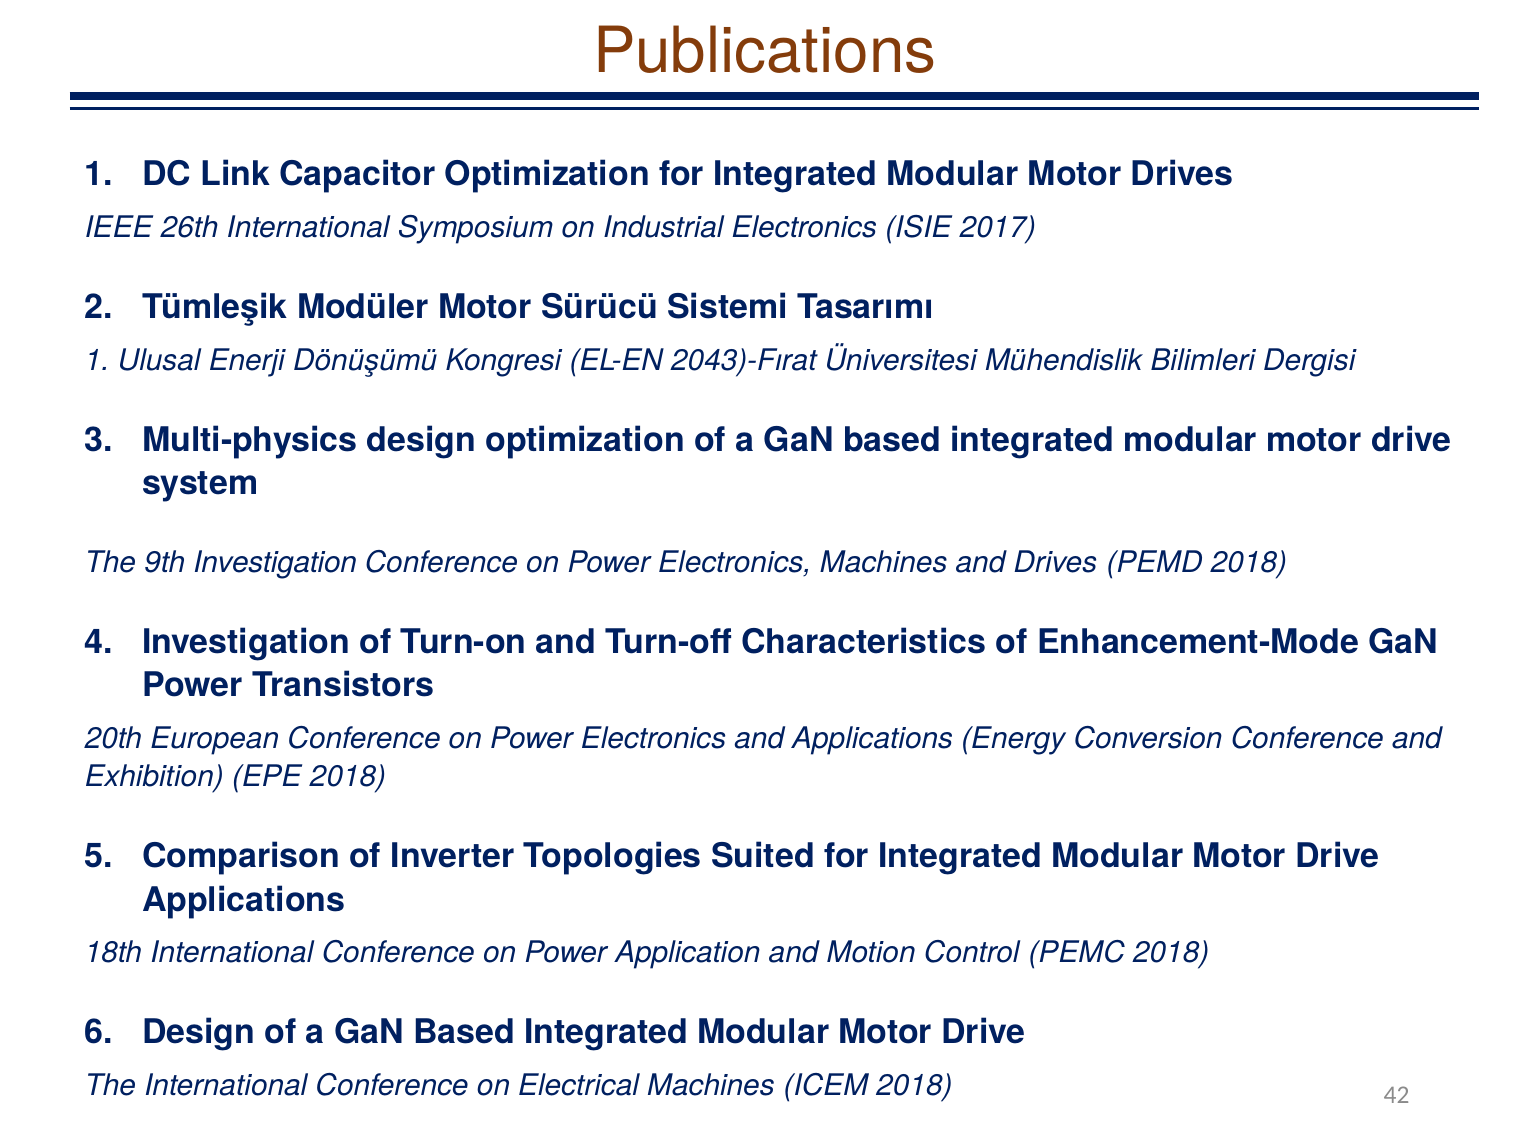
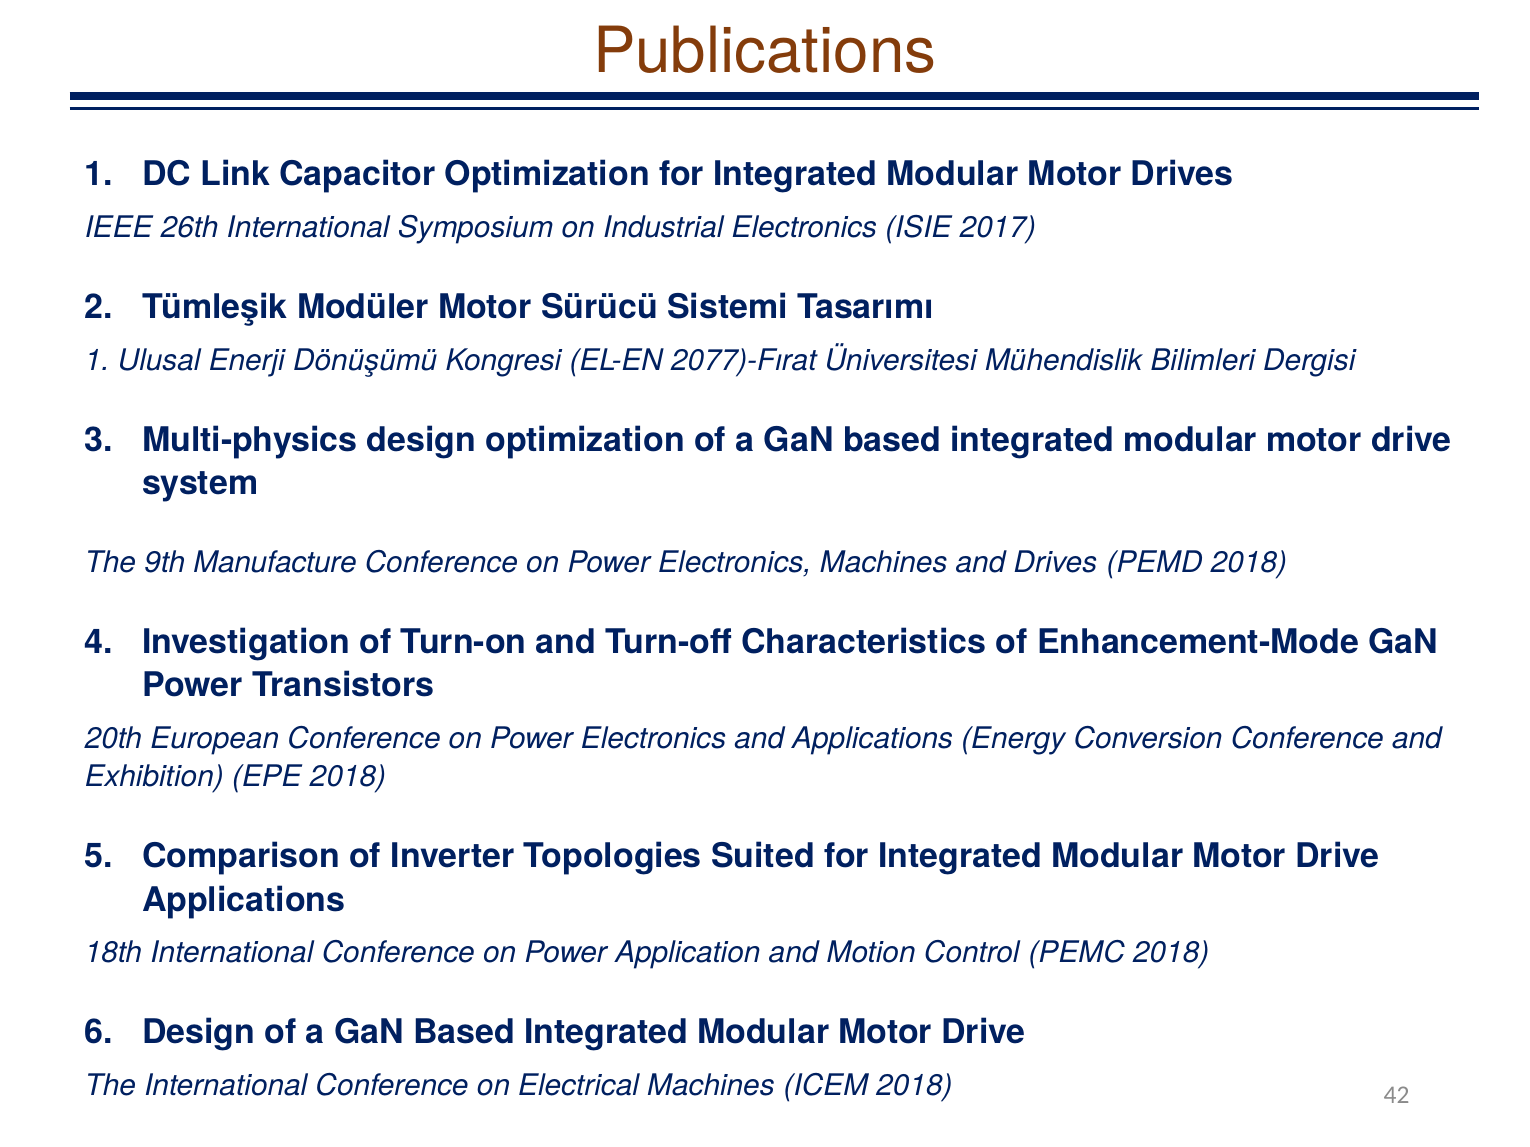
2043)-Fırat: 2043)-Fırat -> 2077)-Fırat (744, 361)
9th Investigation: Investigation -> Manufacture (275, 562)
